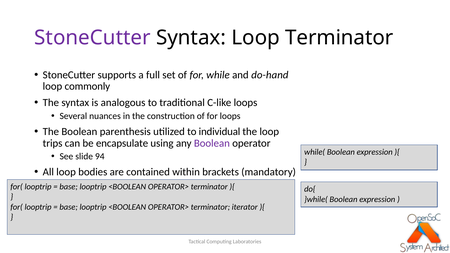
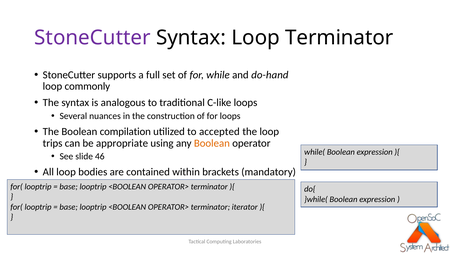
parenthesis: parenthesis -> compilation (125, 132)
individual: individual -> accepted (219, 132)
encapsulate: encapsulate -> appropriate (122, 143)
Boolean colour: purple -> orange (212, 143)
94: 94 -> 46 (100, 156)
